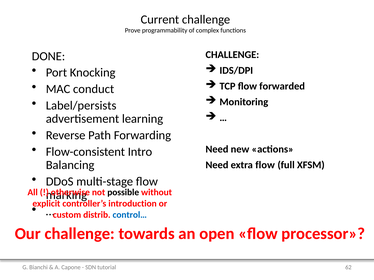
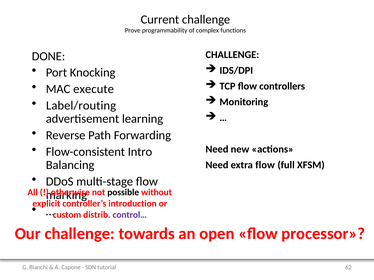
forwarded: forwarded -> controllers (282, 86)
conduct: conduct -> execute (94, 89)
Label/persists: Label/persists -> Label/routing (81, 106)
control… colour: blue -> purple (130, 215)
